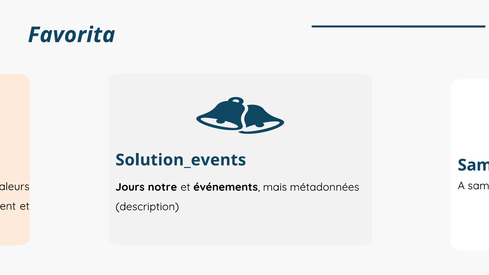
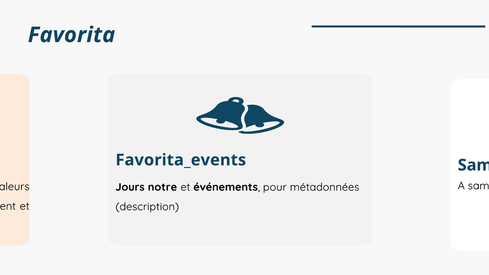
Solution_events: Solution_events -> Favorita_events (181, 160)
mais: mais -> pour (275, 187)
